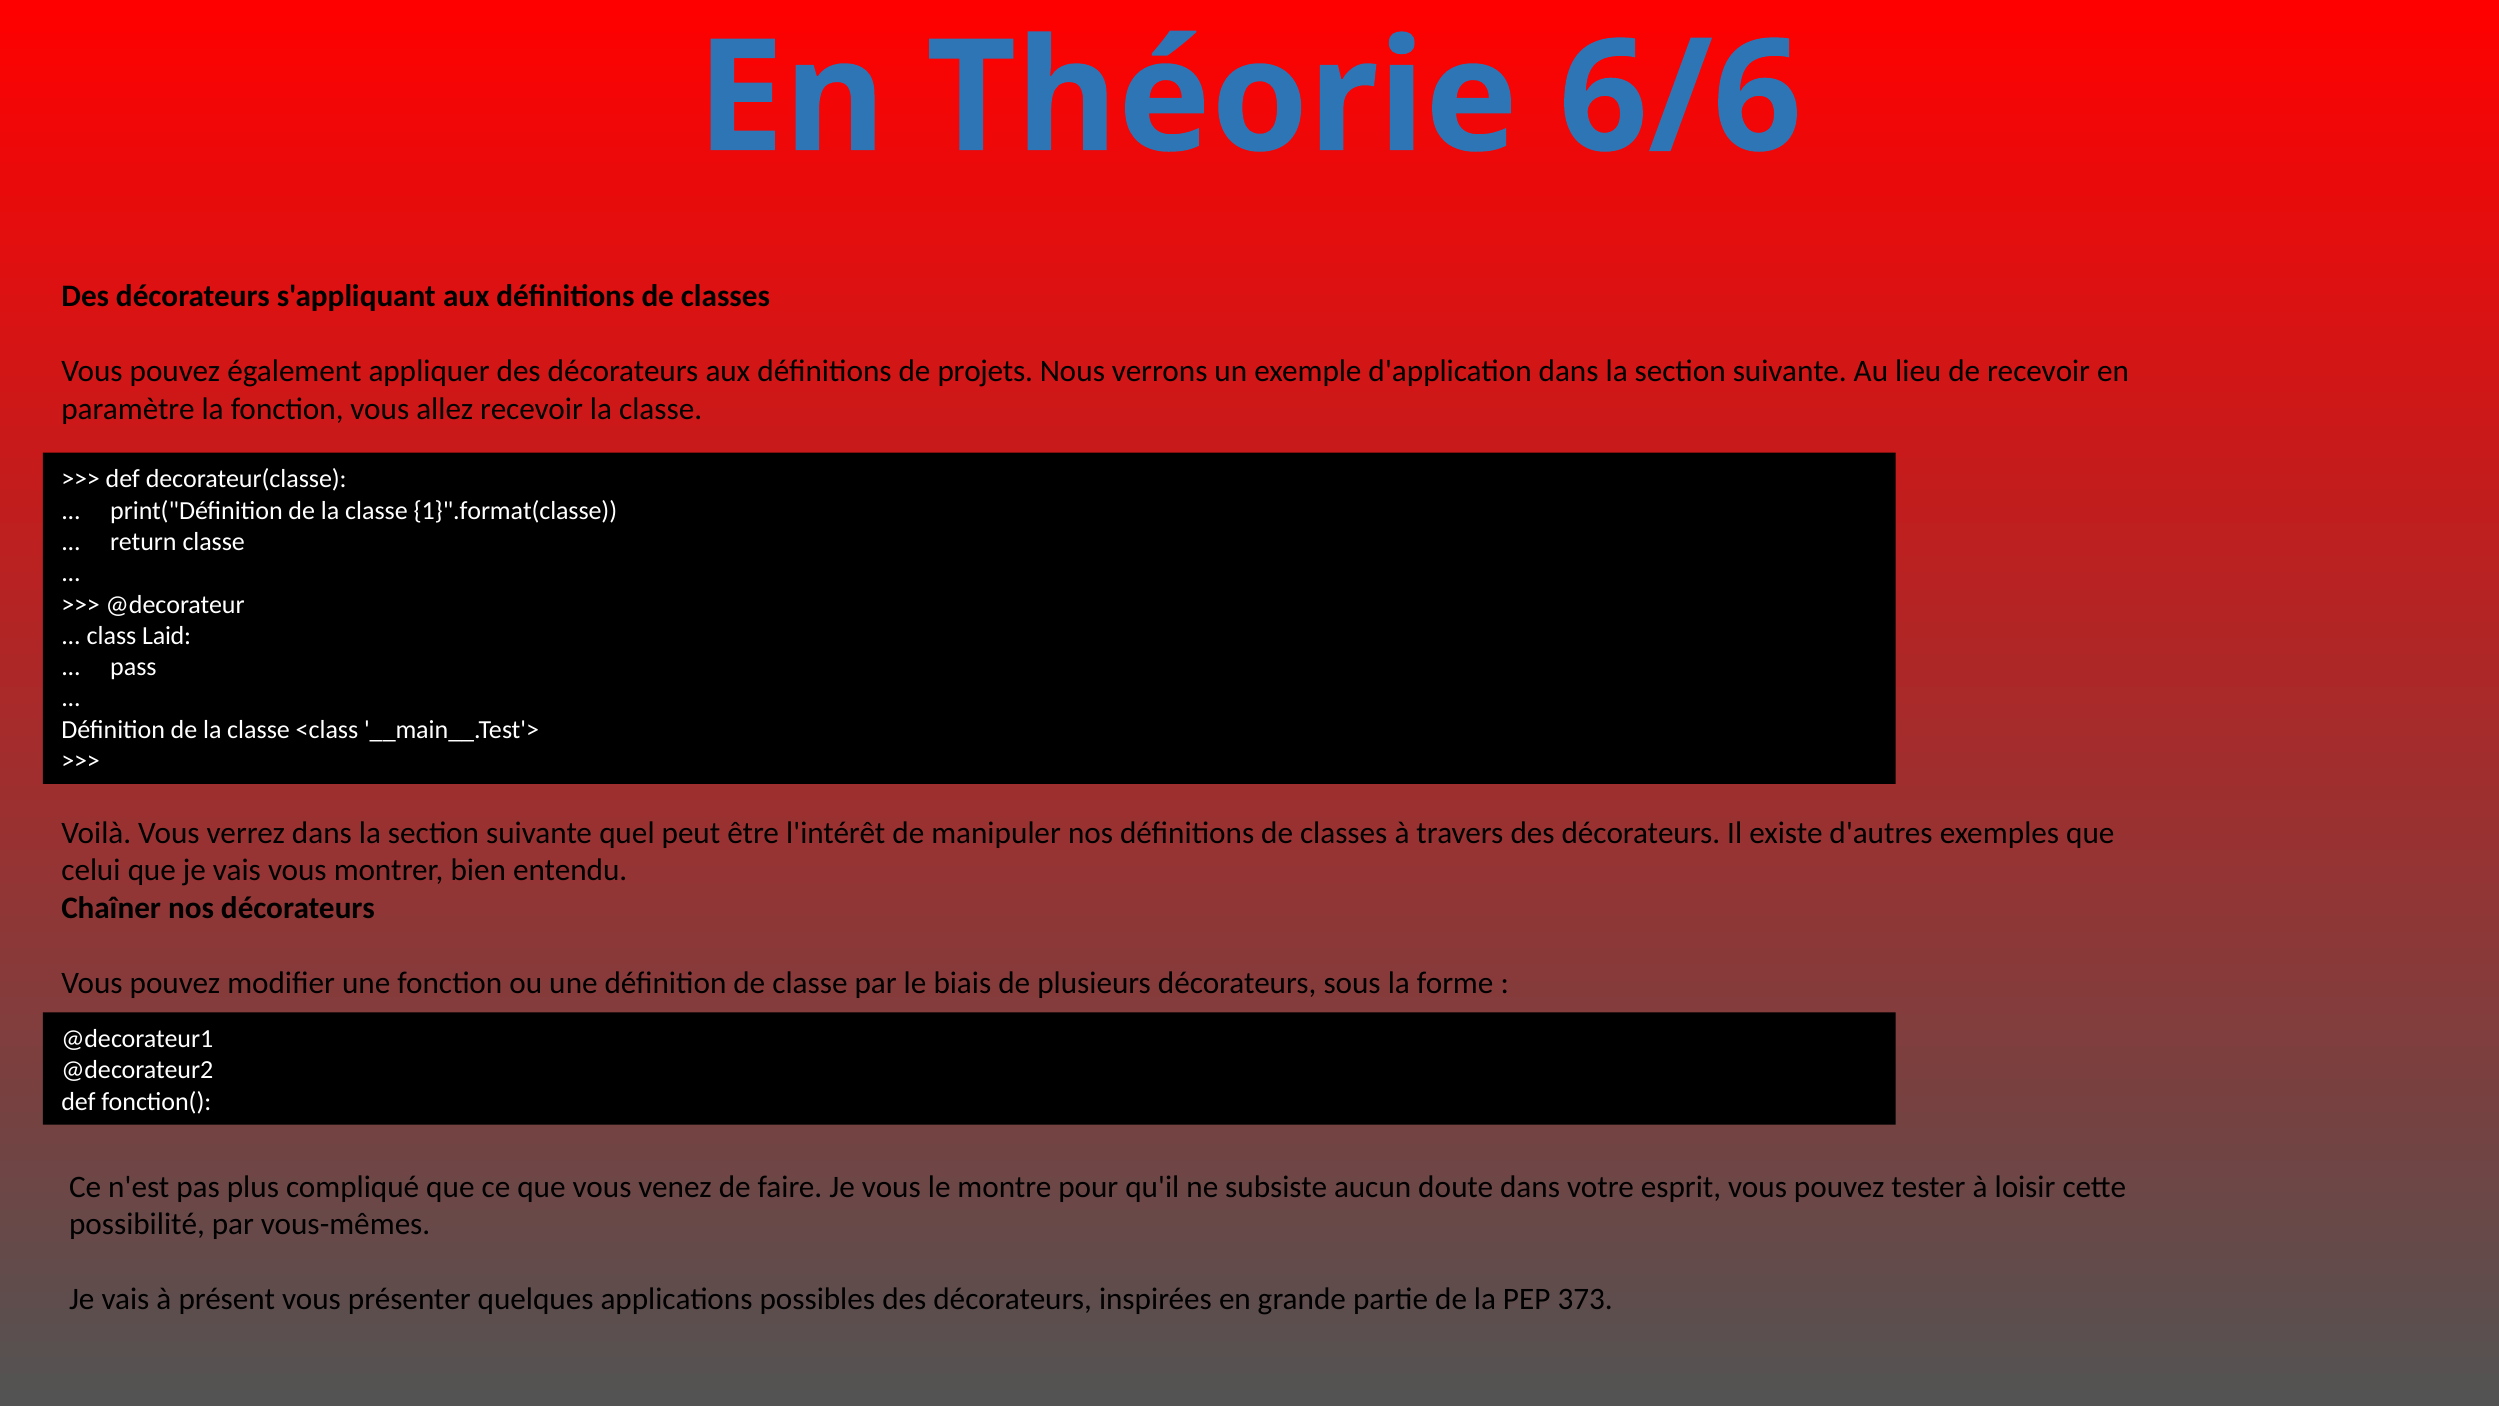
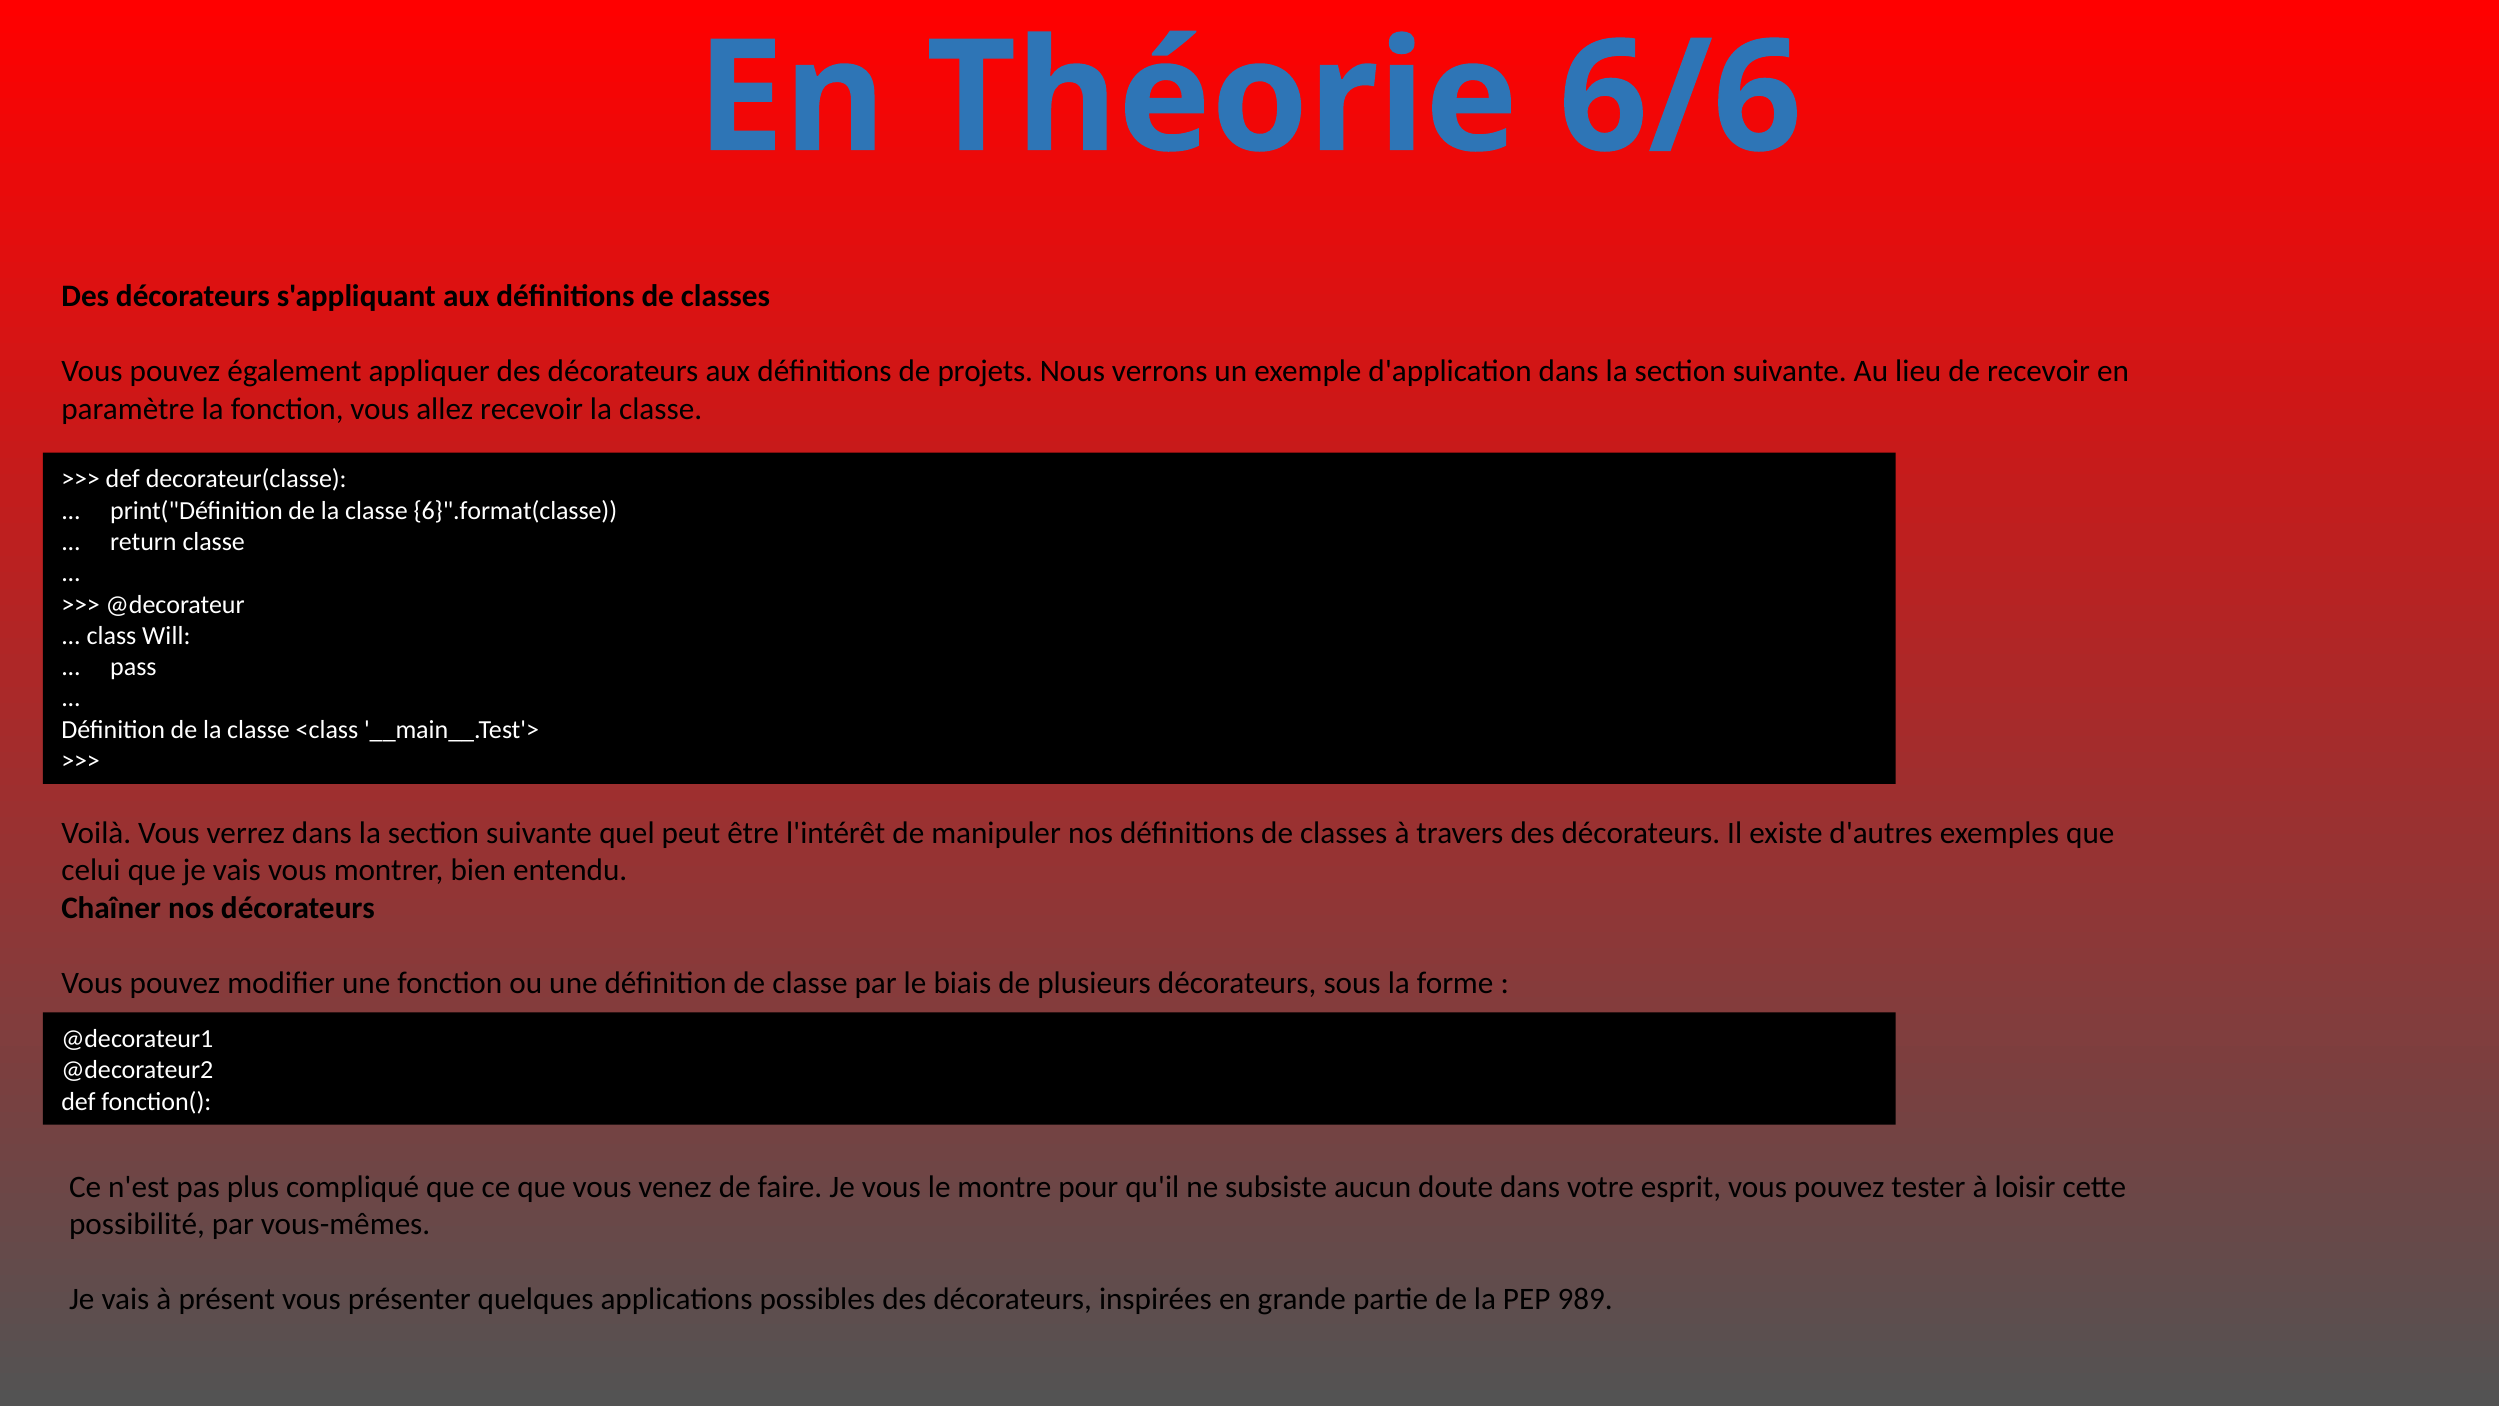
1}".format(classe: 1}".format(classe -> 6}".format(classe (515, 511)
Laid: Laid -> Will (166, 636)
373: 373 -> 989 (1585, 1299)
